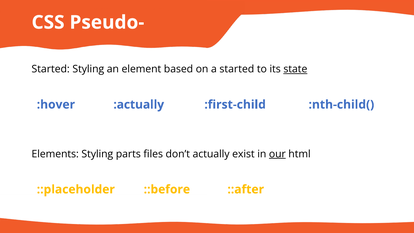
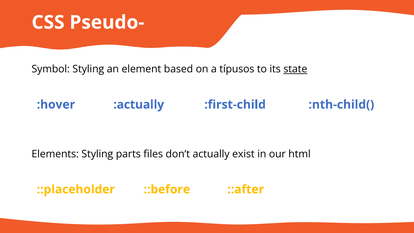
Started: Started -> Symbol (51, 69)
a started: started -> típusos (237, 69)
our underline: present -> none (277, 154)
